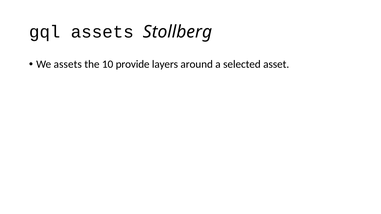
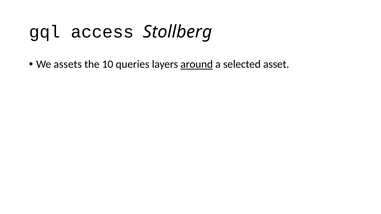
gql assets: assets -> access (102, 32)
provide: provide -> queries (133, 64)
around underline: none -> present (197, 64)
